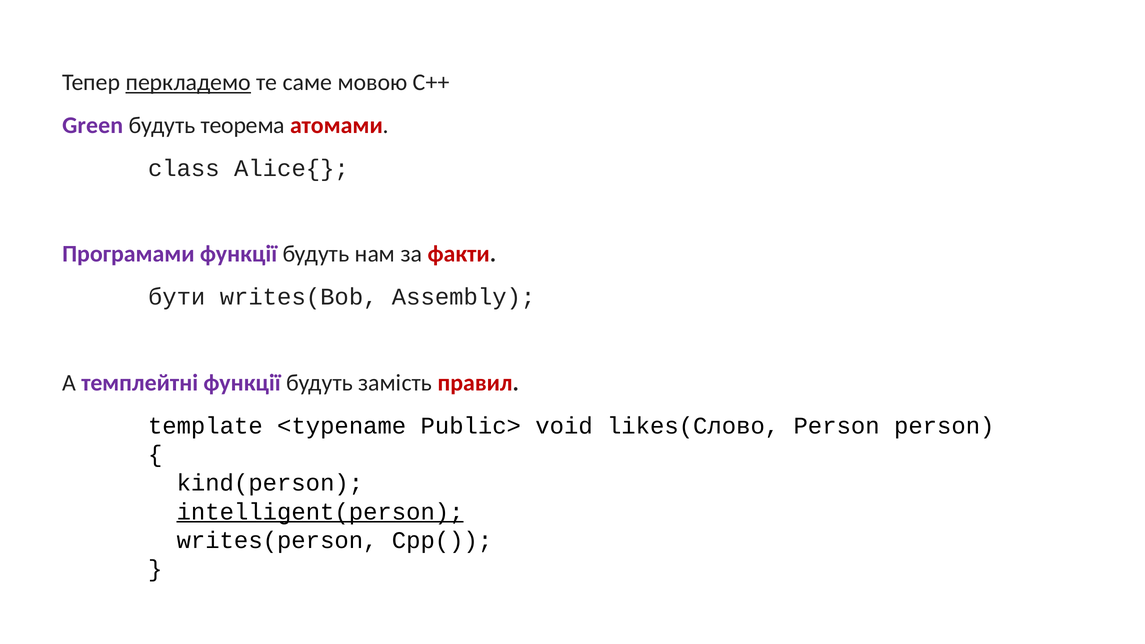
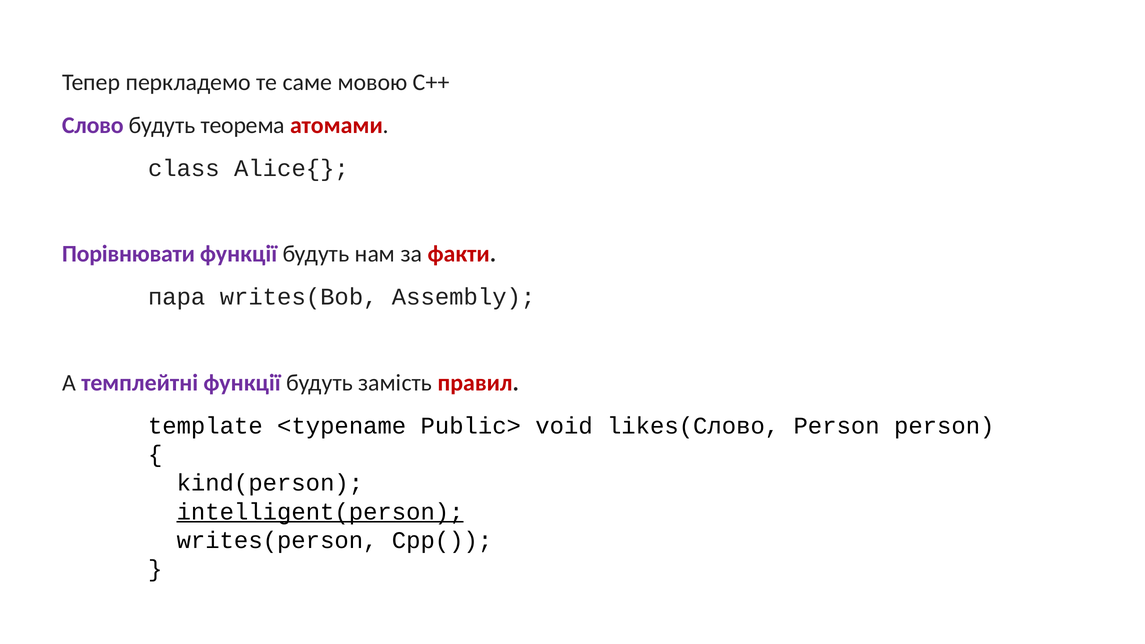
перкладемо underline: present -> none (188, 82)
Green: Green -> Слово (93, 125)
Програмами: Програмами -> Порівнювати (128, 254)
бути: бути -> пара (177, 297)
